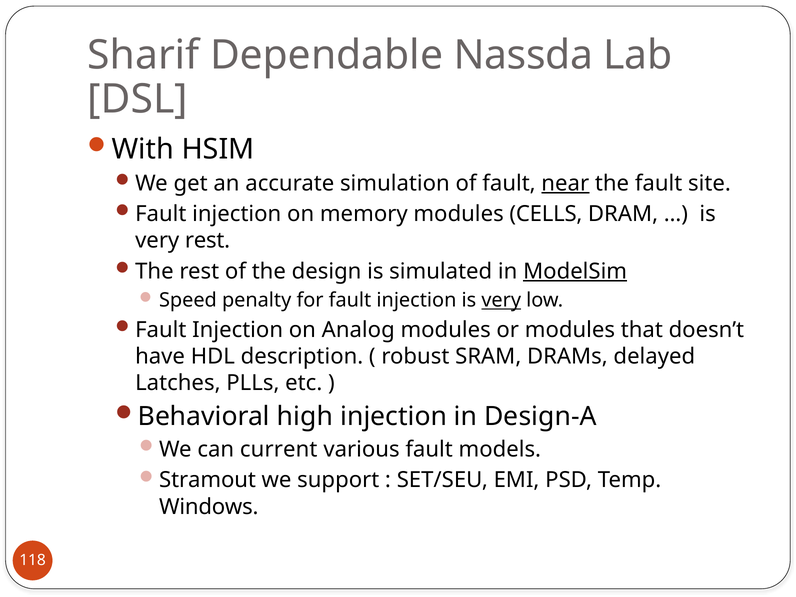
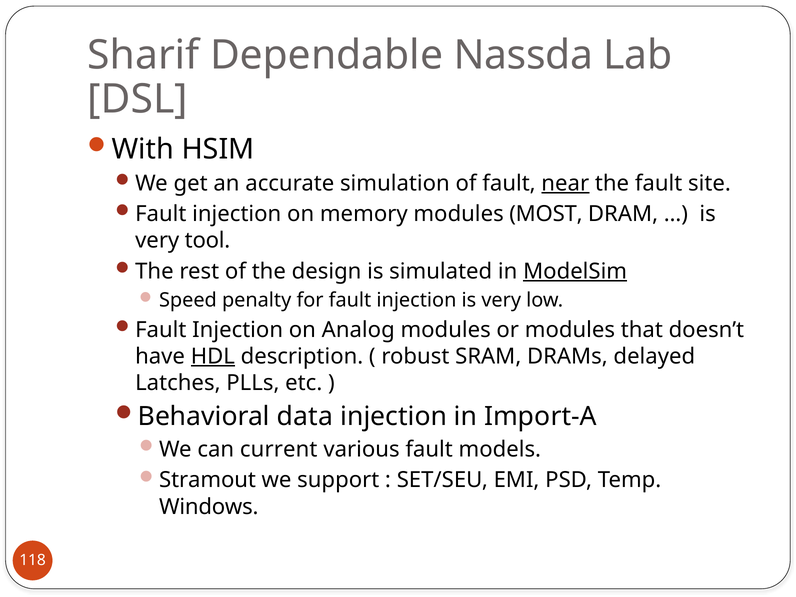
CELLS: CELLS -> MOST (546, 214)
very rest: rest -> tool (208, 241)
very underline: present -> none (501, 300)
HDL underline: none -> present (213, 356)
high: high -> data (305, 417)
Design-A: Design-A -> Import-A (540, 417)
